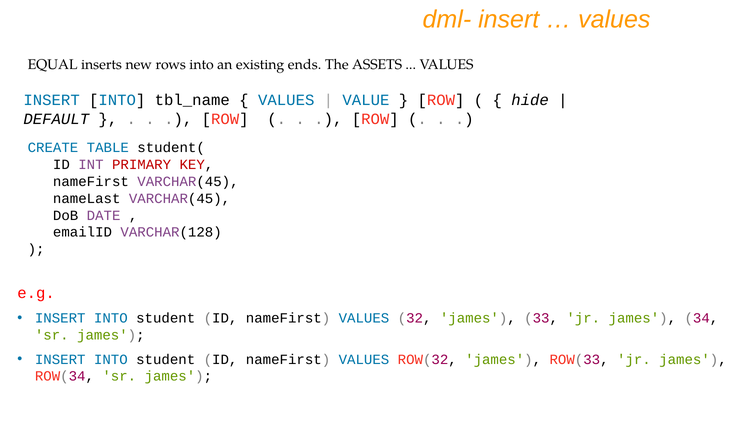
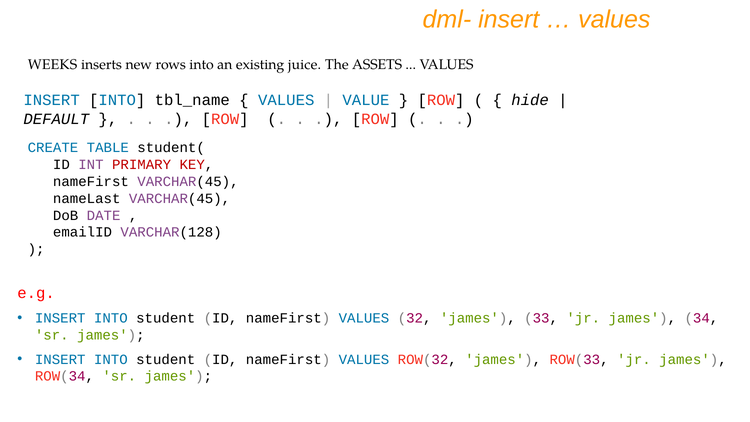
EQUAL: EQUAL -> WEEKS (52, 65)
ends: ends -> juice (305, 65)
